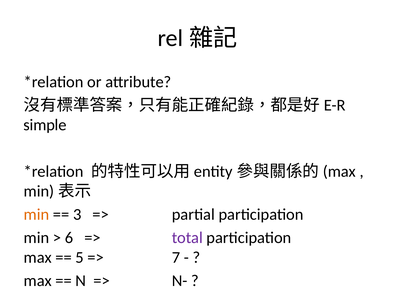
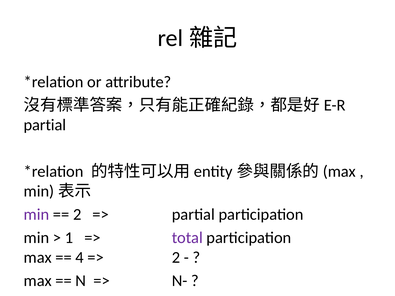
simple: simple -> partial (45, 125)
min colour: orange -> purple (36, 215)
3: 3 -> 2 (77, 215)
6: 6 -> 1 (69, 238)
5: 5 -> 4 (80, 258)
7: 7 -> 2 (176, 258)
